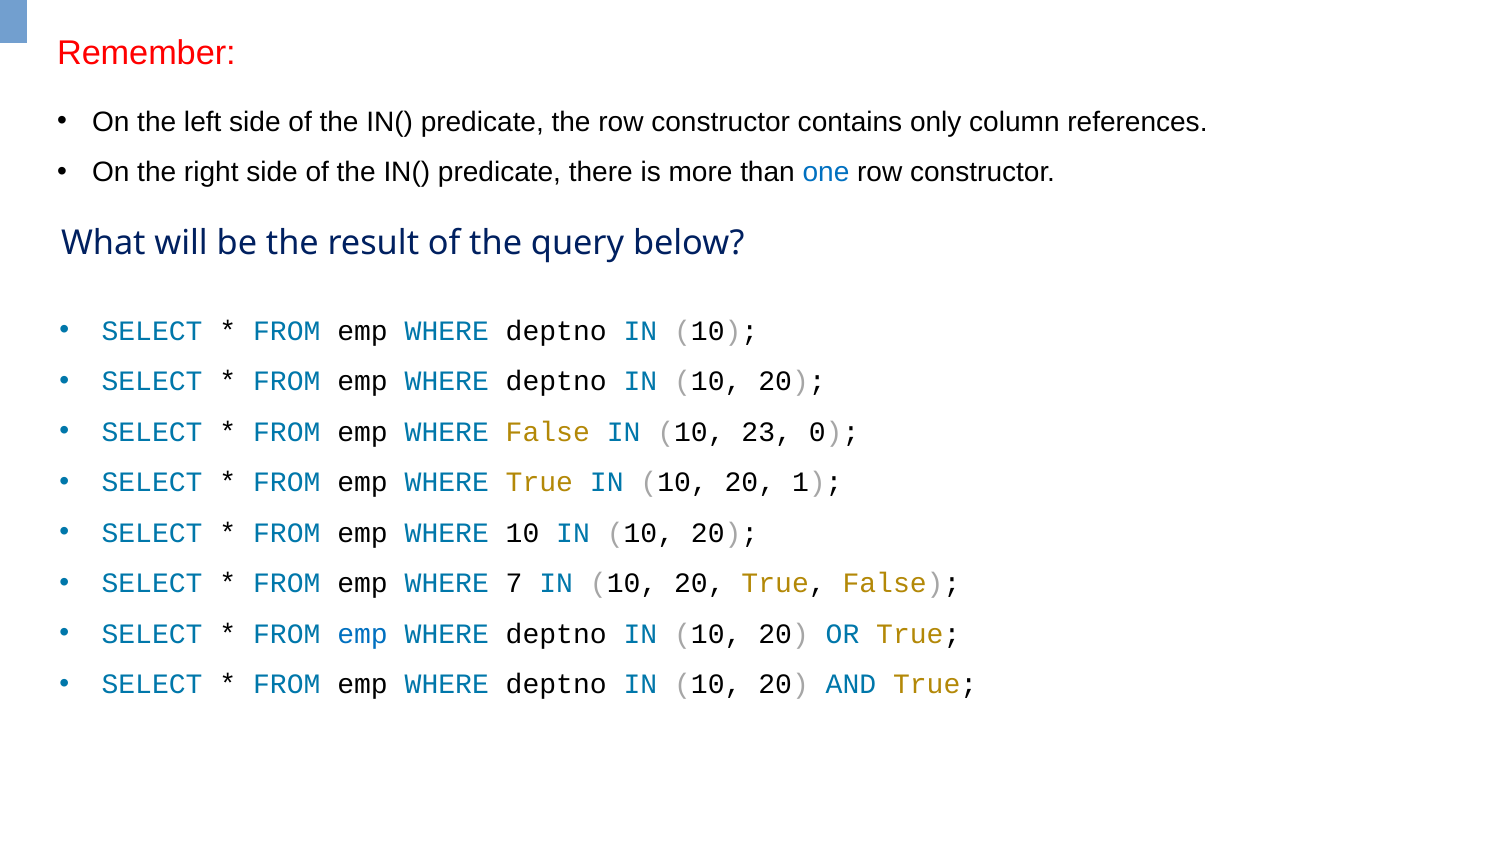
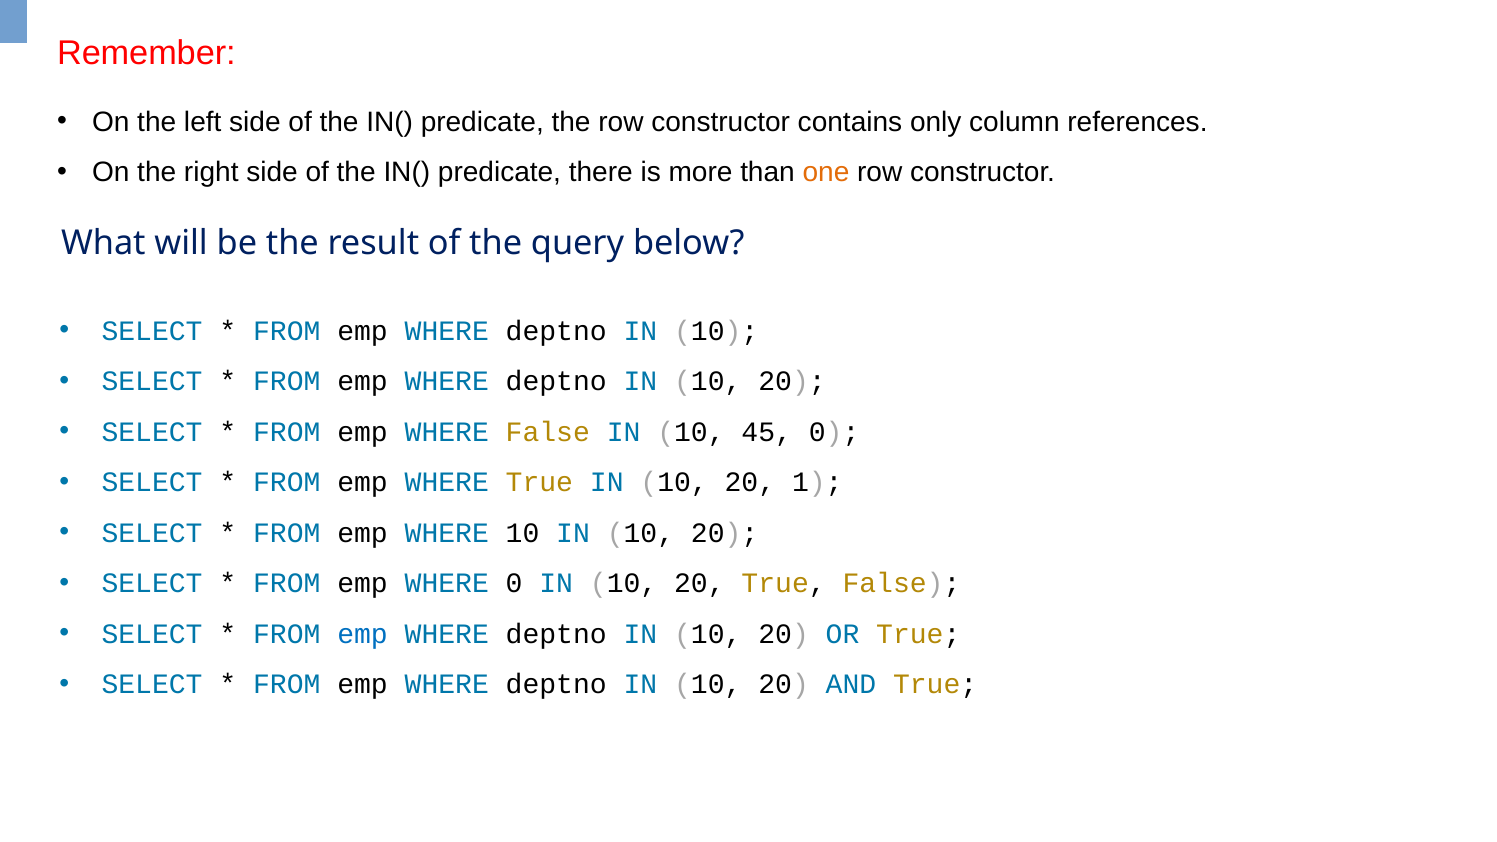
one colour: blue -> orange (826, 172)
23: 23 -> 45 (767, 432)
WHERE 7: 7 -> 0 (514, 583)
